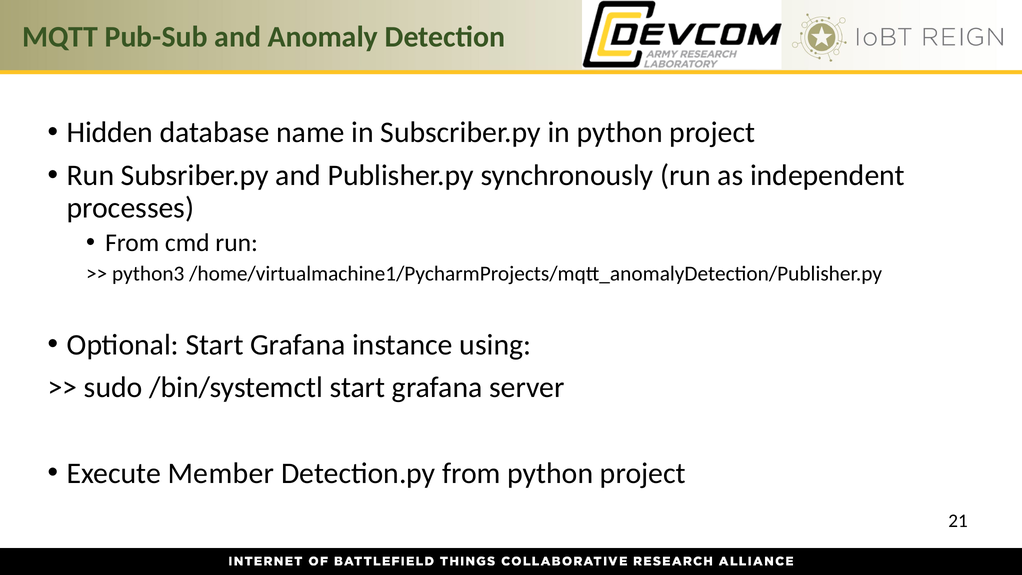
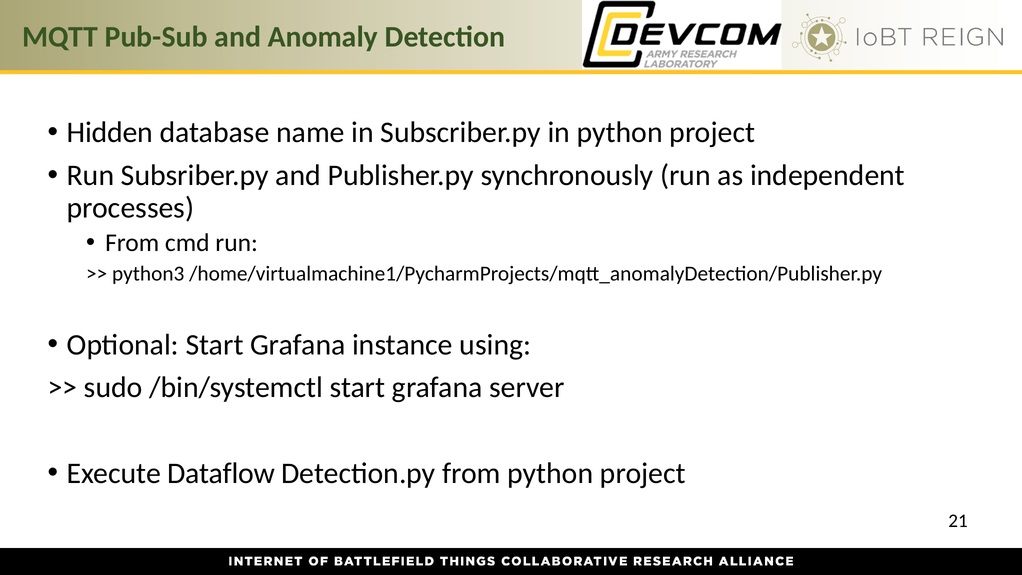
Member: Member -> Dataflow (221, 473)
